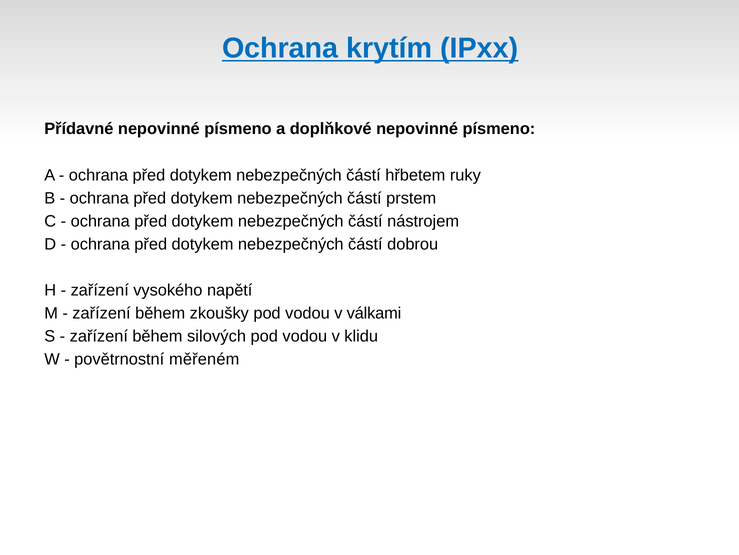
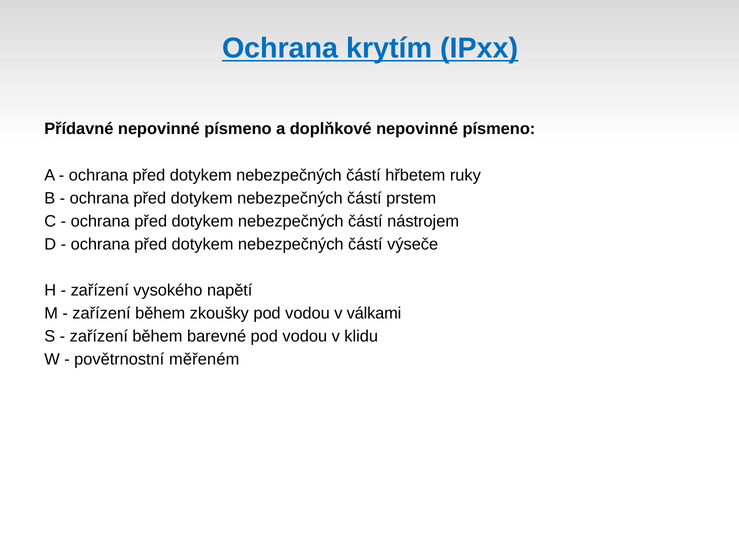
dobrou: dobrou -> výseče (413, 244)
silových: silových -> barevné (217, 336)
